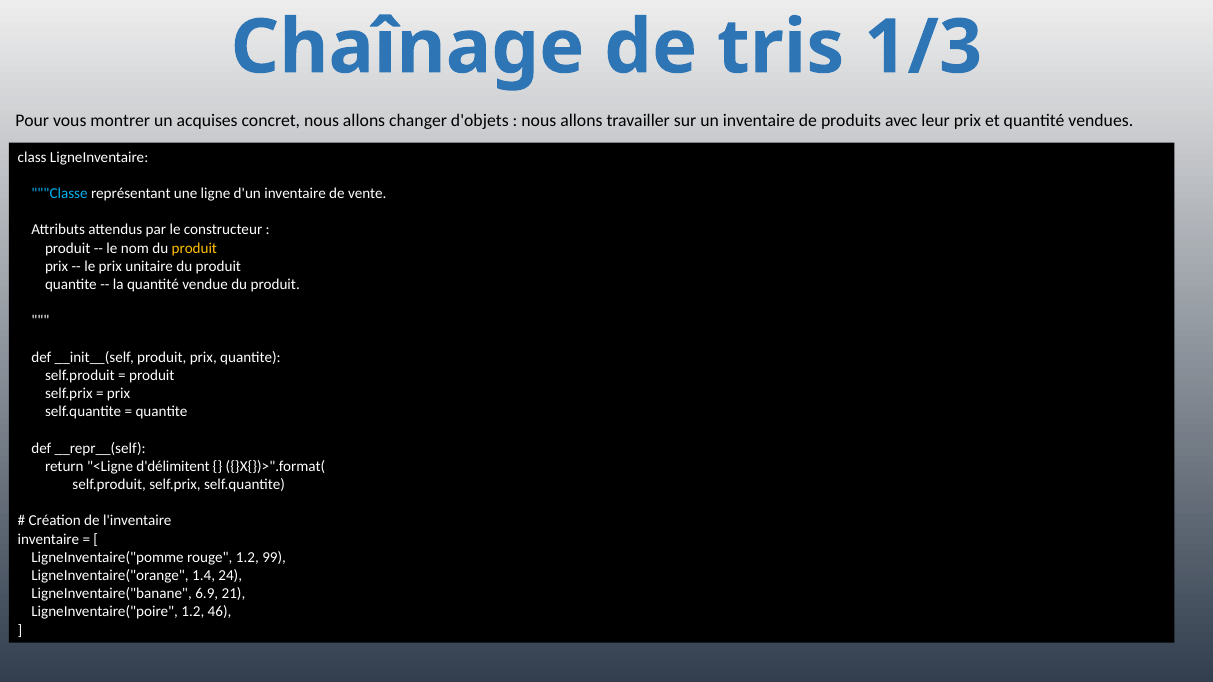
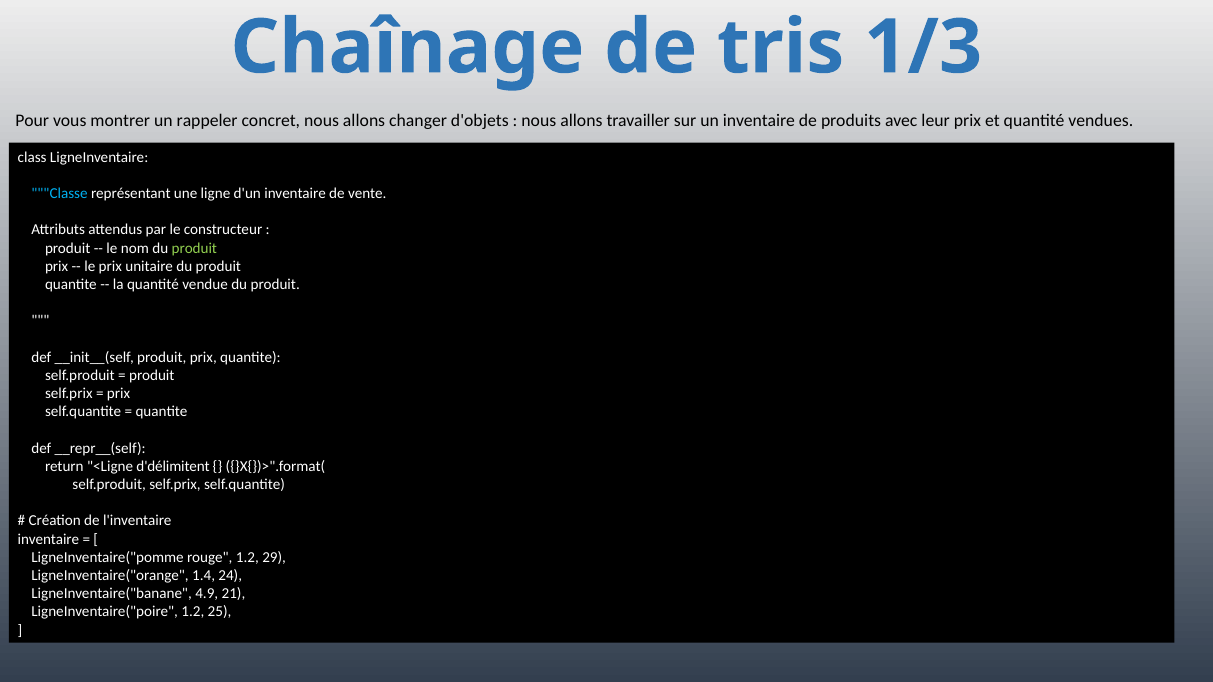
acquises: acquises -> rappeler (207, 121)
produit colour: yellow -> light green (194, 248)
99: 99 -> 29 (274, 558)
6.9: 6.9 -> 4.9 (207, 594)
46: 46 -> 25 (220, 612)
